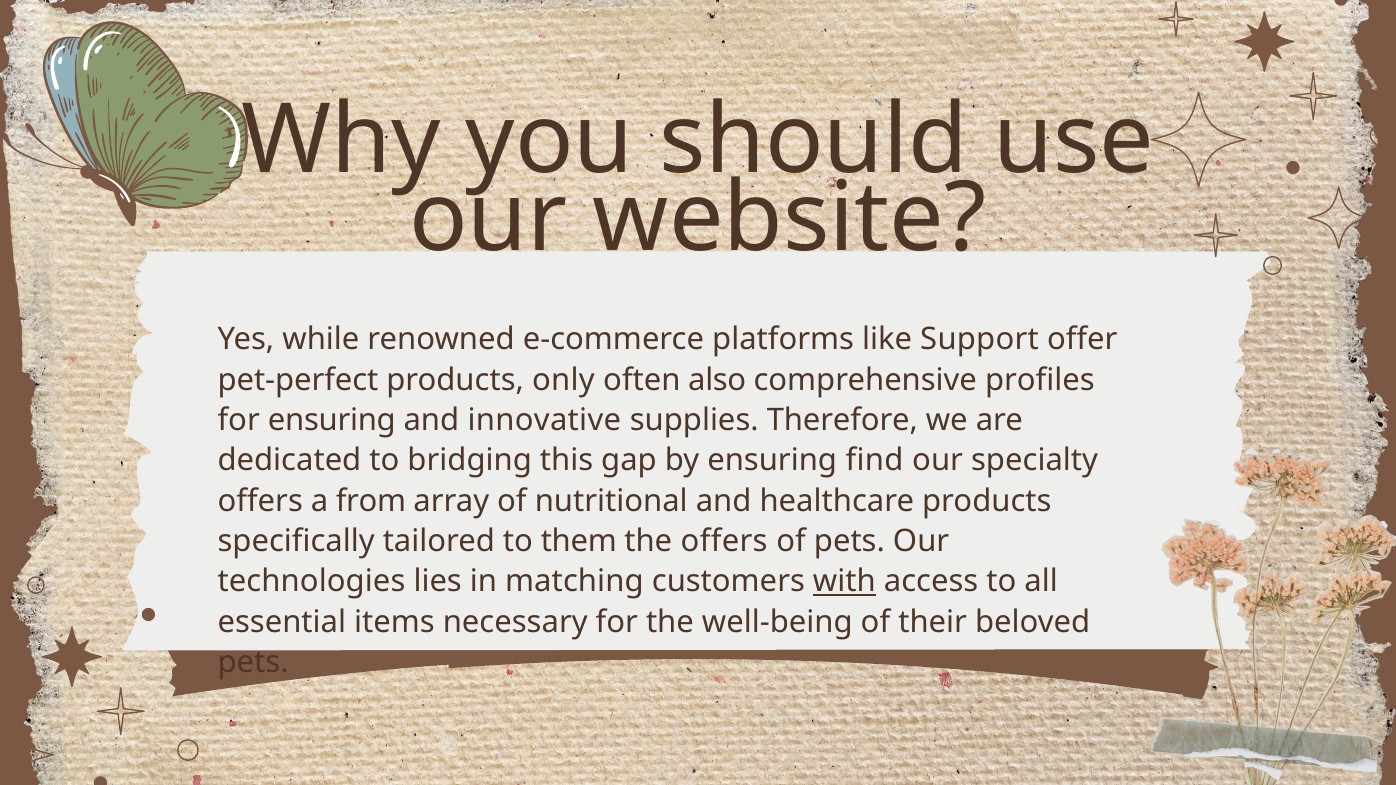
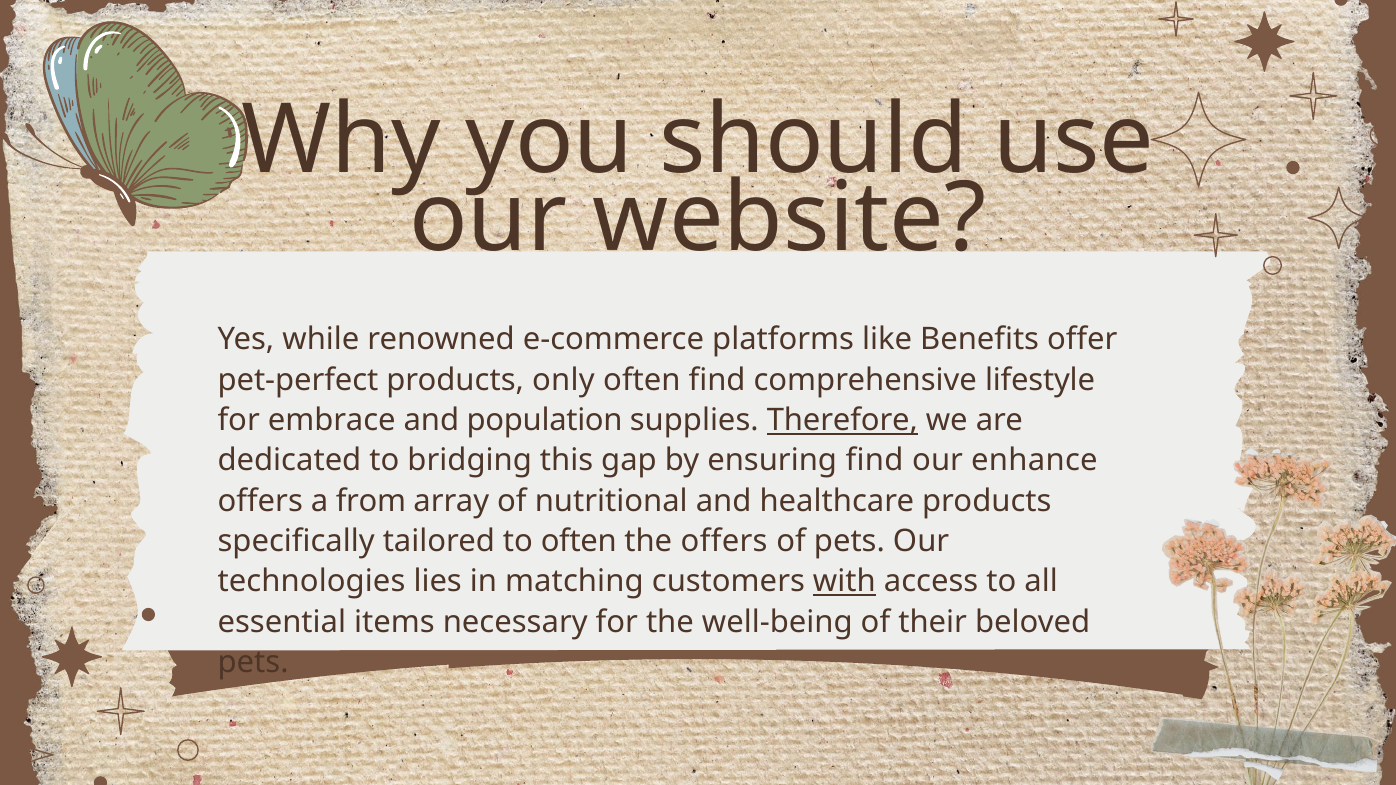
Support: Support -> Benefits (980, 340)
often also: also -> find (717, 380)
profiles: profiles -> lifestyle (1040, 380)
for ensuring: ensuring -> embrace (332, 420)
innovative: innovative -> population (545, 420)
Therefore underline: none -> present (842, 420)
specialty: specialty -> enhance (1034, 461)
to them: them -> often (579, 542)
